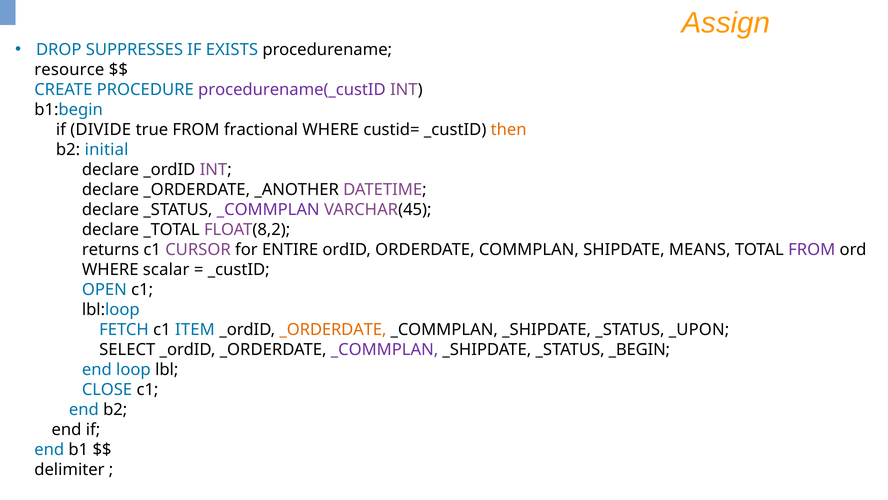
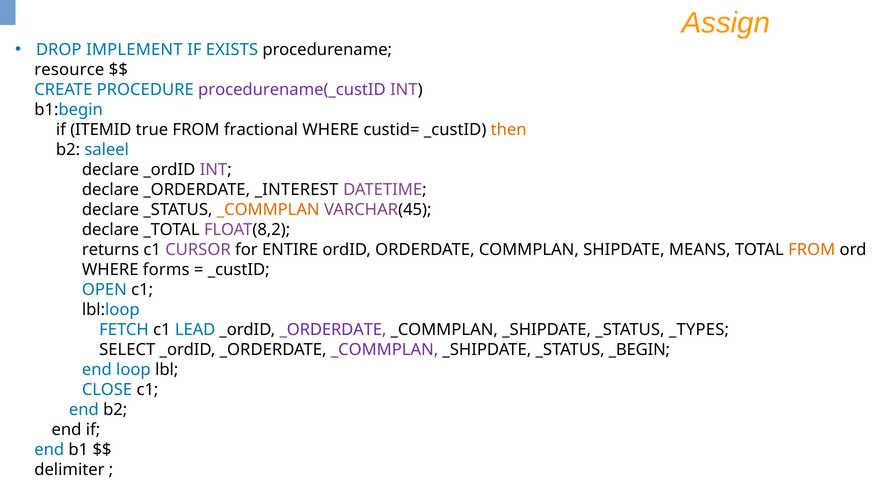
SUPPRESSES: SUPPRESSES -> IMPLEMENT (134, 50)
DIVIDE: DIVIDE -> ITEMID (101, 130)
initial: initial -> saleel (107, 149)
_ANOTHER: _ANOTHER -> _INTEREST (297, 189)
_COMMPLAN colour: purple -> orange (268, 209)
FROM colour: purple -> orange (812, 249)
scalar: scalar -> forms (166, 269)
ITEM: ITEM -> LEAD (195, 329)
_ORDERDATE colour: orange -> purple (333, 329)
_UPON: _UPON -> _TYPES (699, 329)
